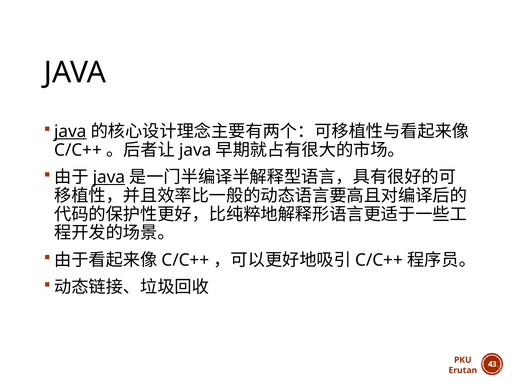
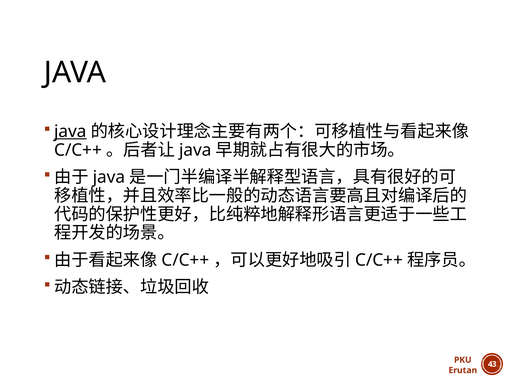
java underline: present -> none (109, 177)
